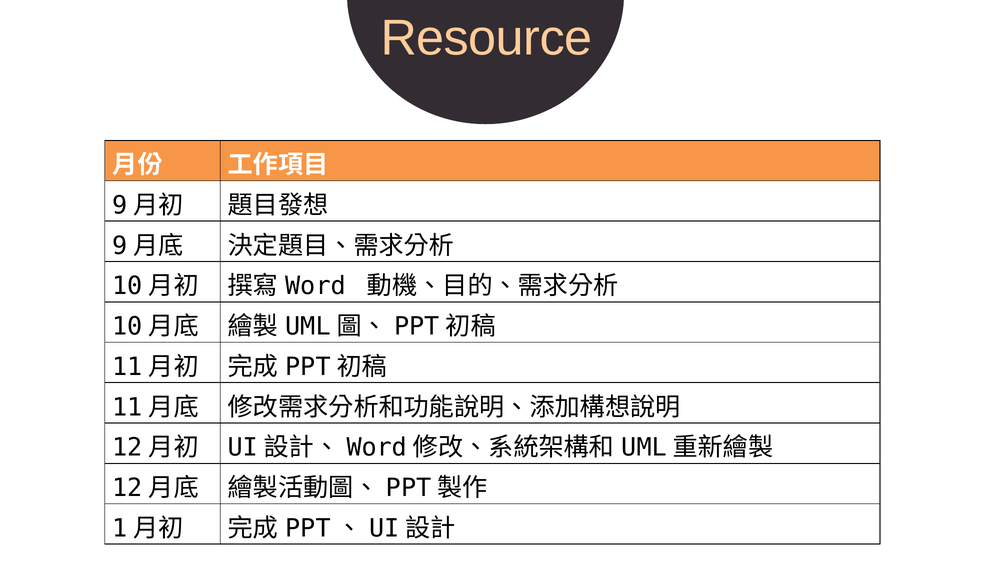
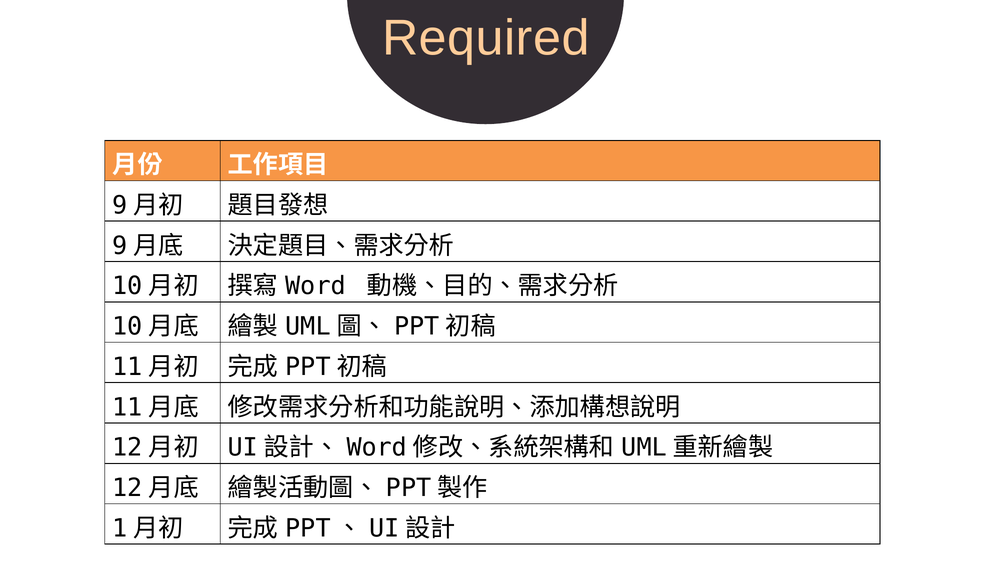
Resource: Resource -> Required (486, 38)
